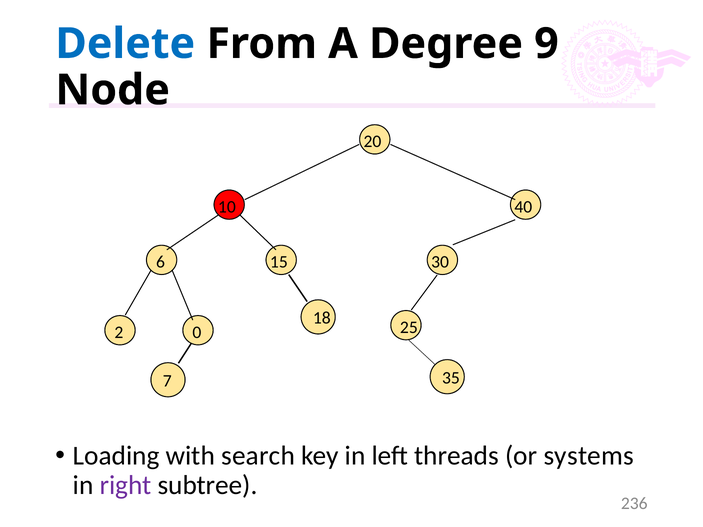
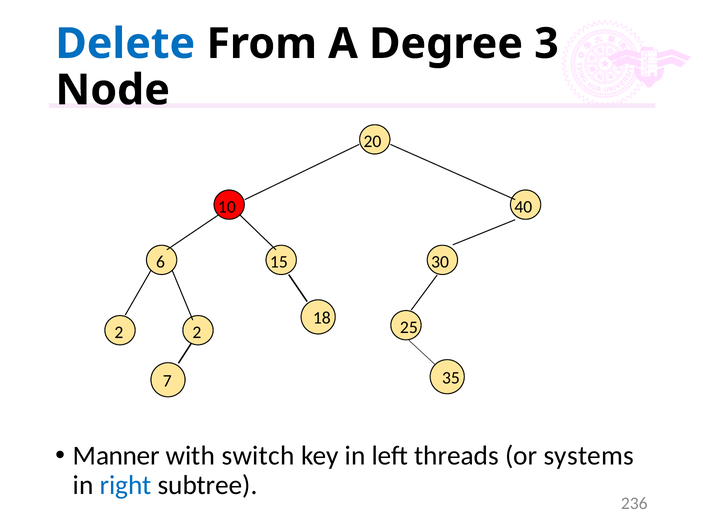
9: 9 -> 3 (546, 44)
2 0: 0 -> 2 (197, 333)
Loading: Loading -> Manner (116, 456)
search: search -> switch (258, 456)
right colour: purple -> blue (126, 486)
